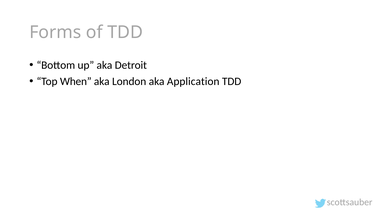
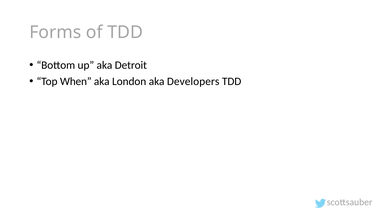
Application: Application -> Developers (193, 81)
